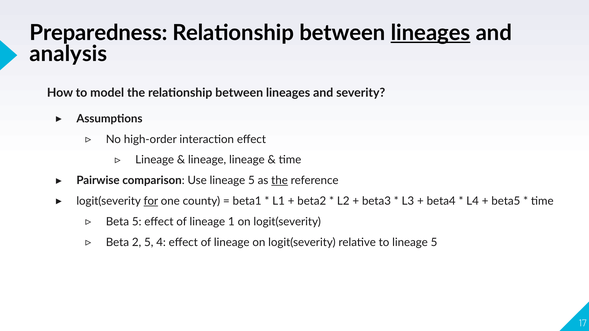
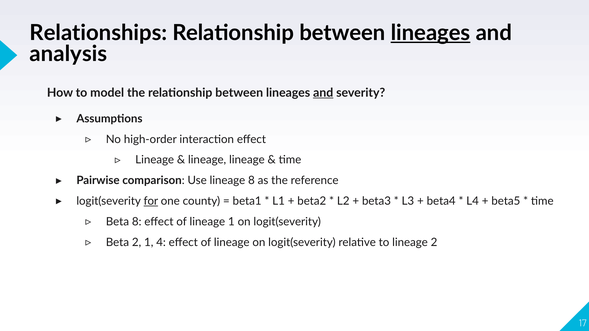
Preparedness: Preparedness -> Relationships (98, 33)
and underline: none -> present (323, 93)
Use lineage 5: 5 -> 8 (251, 181)
the underline: present -> none (280, 181)
Beta 5: 5 -> 8 (137, 222)
2 5: 5 -> 1 (149, 242)
to lineage 5: 5 -> 2 (434, 242)
